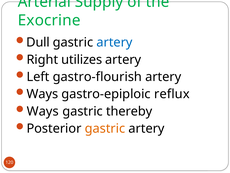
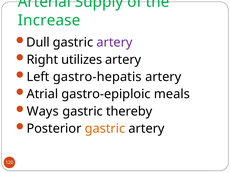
Exocrine: Exocrine -> Increase (49, 20)
artery colour: blue -> purple (114, 42)
gastro-flourish: gastro-flourish -> gastro-hepatis (97, 77)
Ways: Ways -> Atrial (42, 94)
reflux: reflux -> meals (172, 94)
